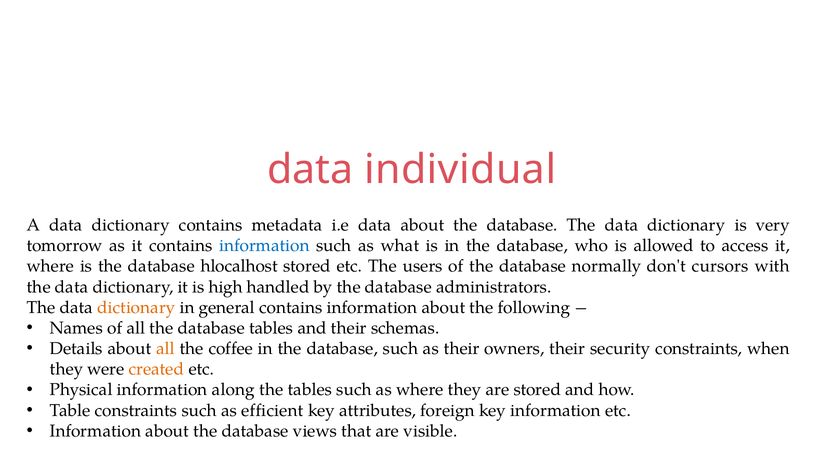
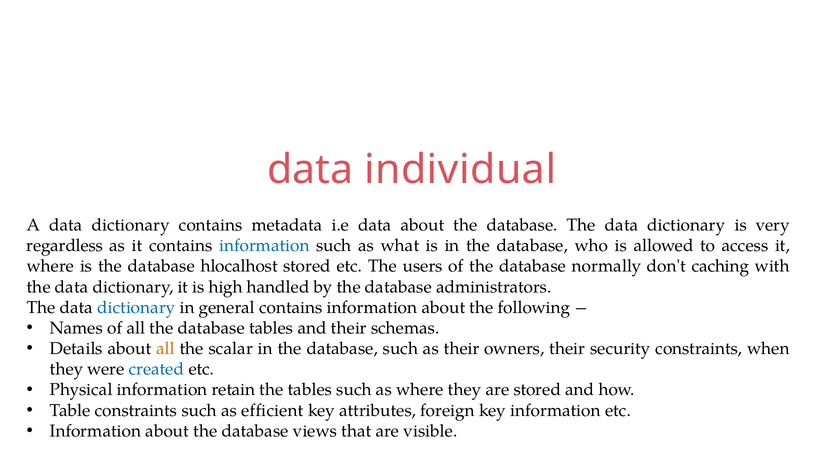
tomorrow: tomorrow -> regardless (65, 246)
cursors: cursors -> caching (720, 267)
dictionary colour: orange -> blue (136, 308)
coffee: coffee -> scalar (231, 349)
created colour: orange -> blue (156, 370)
along: along -> retain (234, 390)
